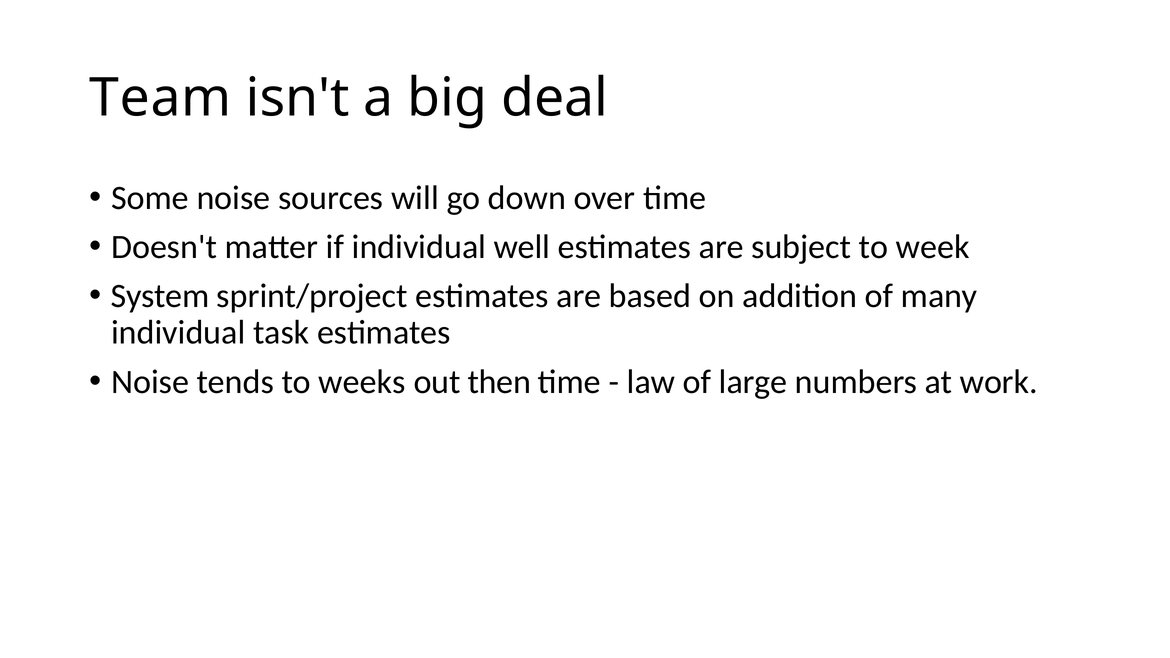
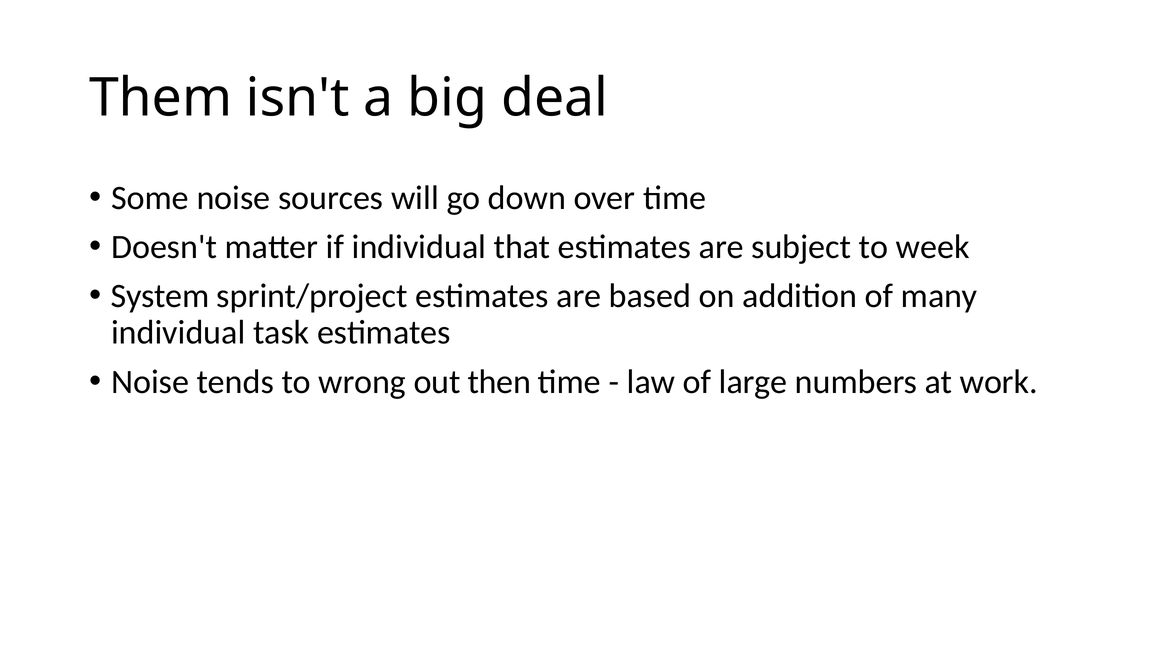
Team: Team -> Them (161, 98)
well: well -> that (522, 247)
weeks: weeks -> wrong (362, 382)
